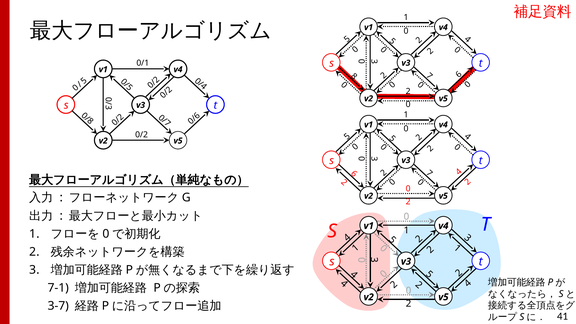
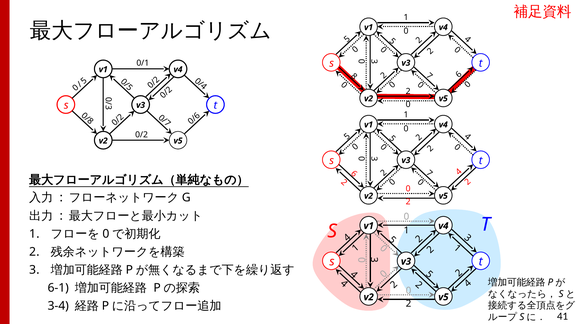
7-1: 7-1 -> 6-1 (58, 288)
3-7: 3-7 -> 3-4 (58, 306)
